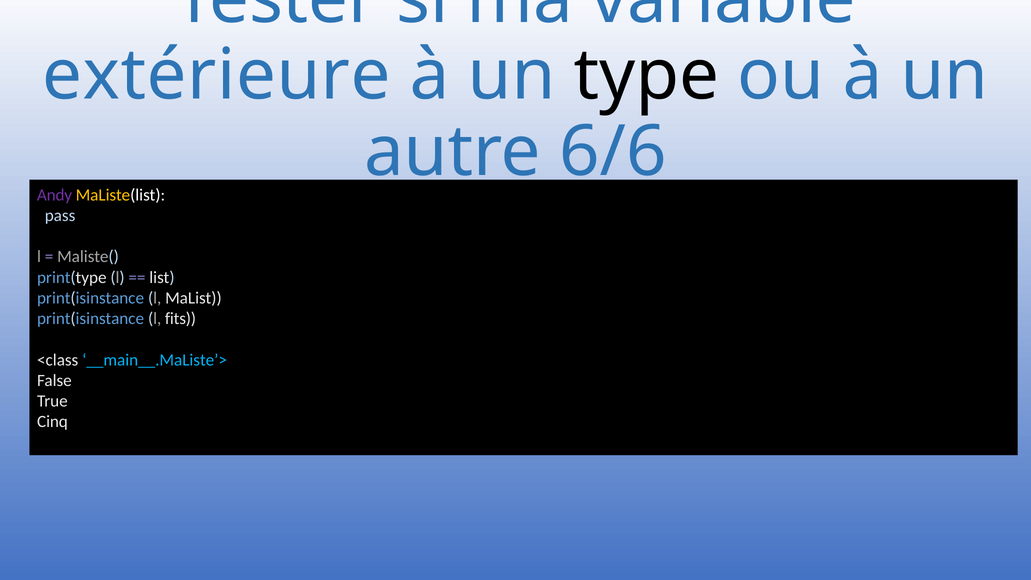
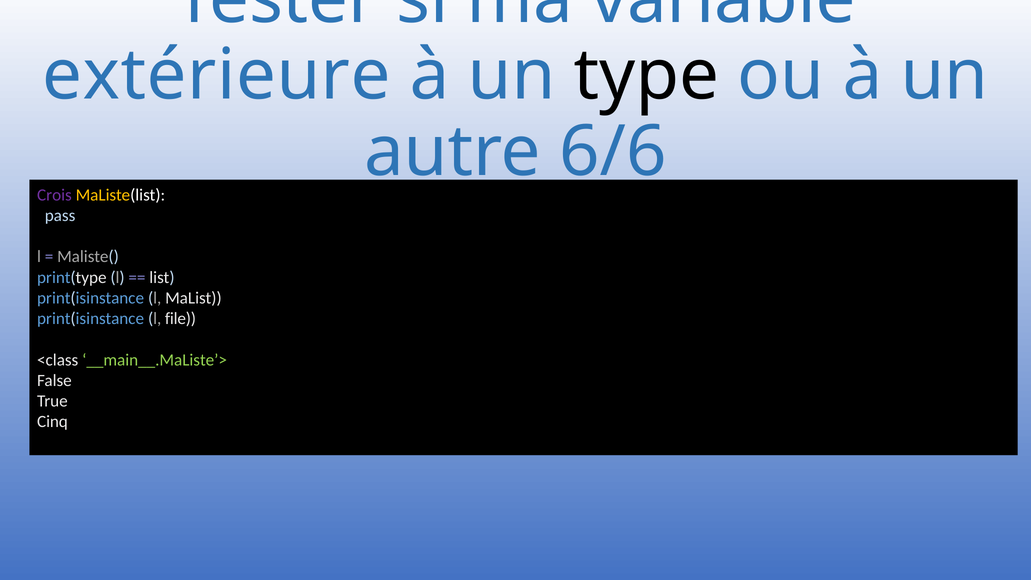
Andy: Andy -> Crois (54, 195)
fits: fits -> file (180, 319)
__main__.MaListe’> colour: light blue -> light green (155, 360)
